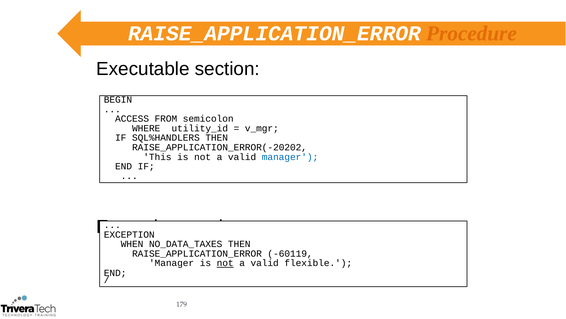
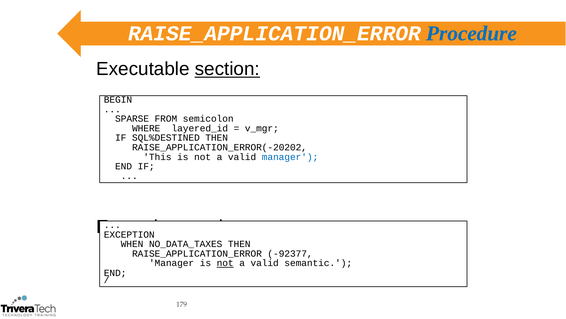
Procedure colour: orange -> blue (472, 33)
section underline: none -> present (227, 69)
ACCESS: ACCESS -> SPARSE (132, 119)
utility_id: utility_id -> layered_id (200, 128)
SQL%HANDLERS: SQL%HANDLERS -> SQL%DESTINED (166, 138)
-60119: -60119 -> -92377 (290, 253)
flexible: flexible -> semantic (318, 263)
